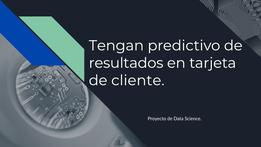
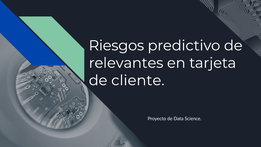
Tengan: Tengan -> Riesgos (116, 46)
resultados: resultados -> relevantes (126, 63)
